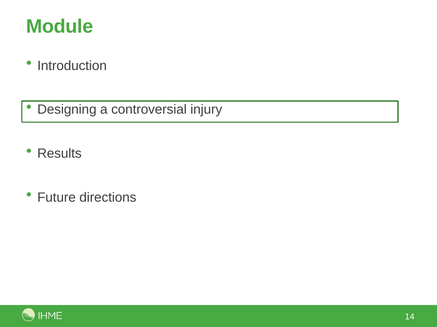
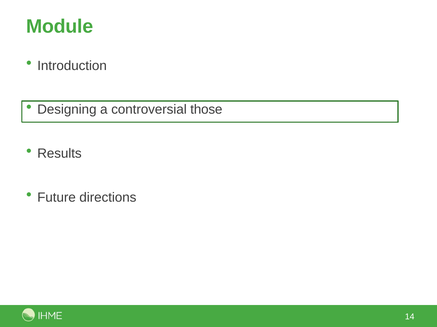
injury: injury -> those (206, 110)
